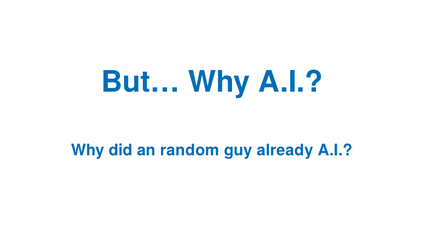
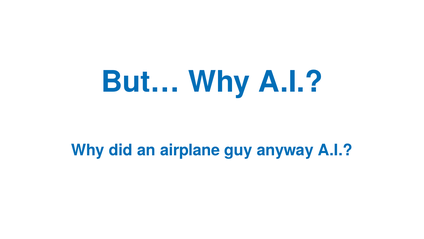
random: random -> airplane (190, 150)
already: already -> anyway (285, 150)
